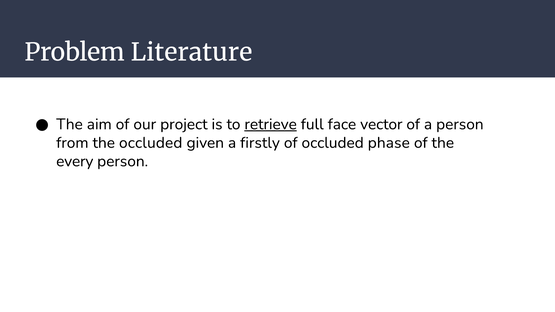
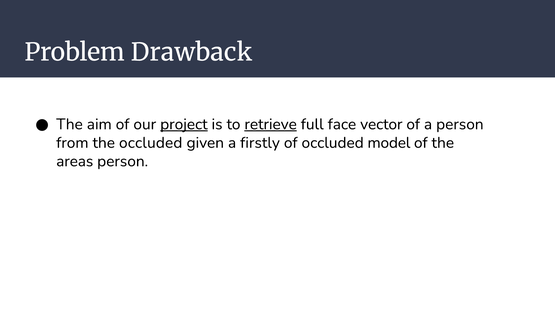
Literature: Literature -> Drawback (192, 52)
project underline: none -> present (184, 124)
phase: phase -> model (389, 143)
every: every -> areas (75, 161)
